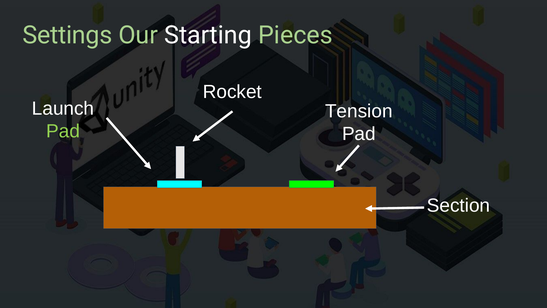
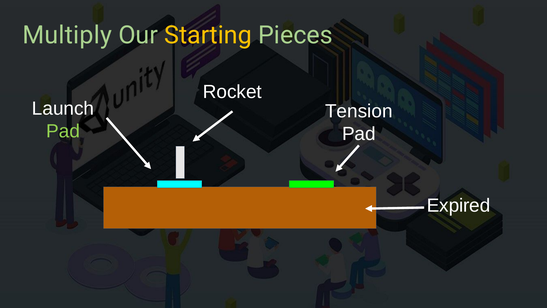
Settings: Settings -> Multiply (67, 35)
Starting colour: white -> yellow (208, 35)
Section: Section -> Expired (459, 205)
